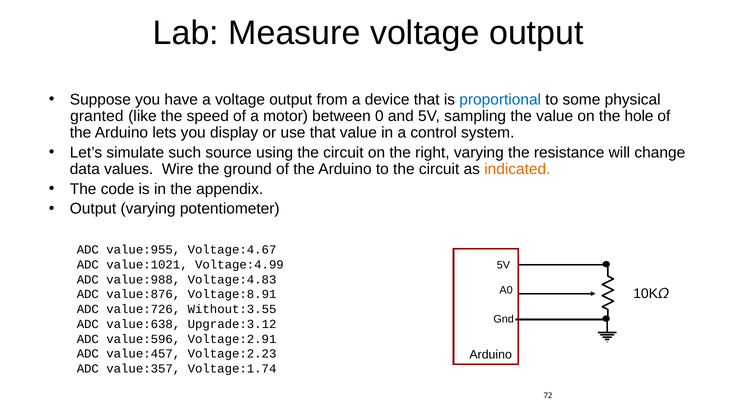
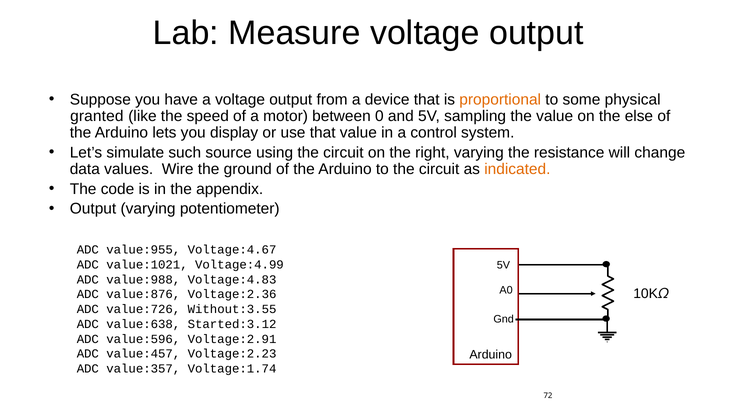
proportional colour: blue -> orange (500, 99)
hole: hole -> else (639, 116)
Voltage:8.91: Voltage:8.91 -> Voltage:2.36 (232, 295)
Upgrade:3.12: Upgrade:3.12 -> Started:3.12 (232, 324)
